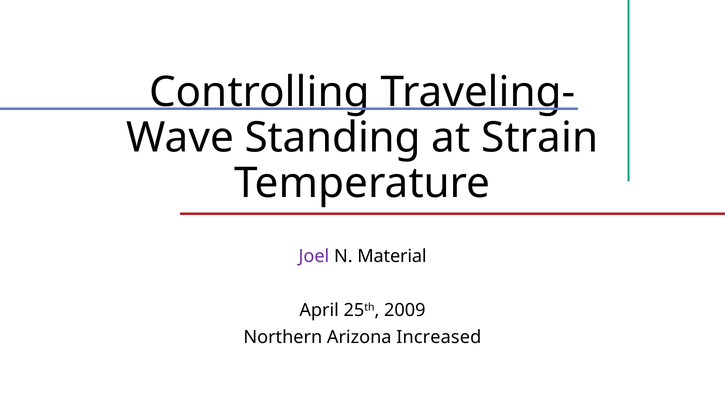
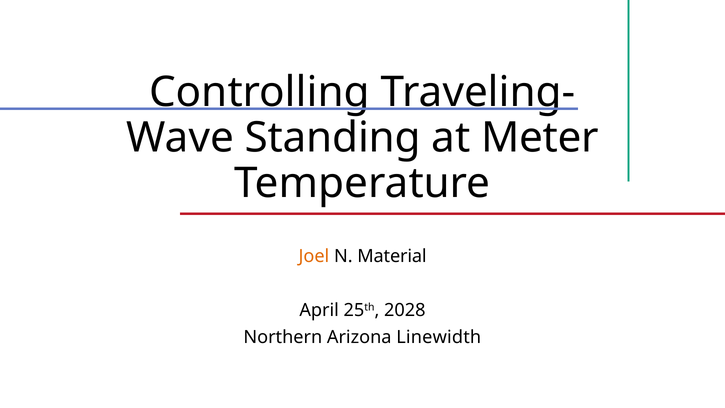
Strain: Strain -> Meter (540, 138)
Joel colour: purple -> orange (314, 256)
2009: 2009 -> 2028 (405, 310)
Increased: Increased -> Linewidth (439, 337)
